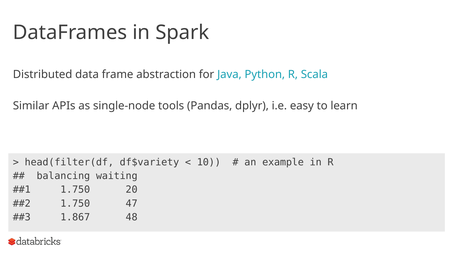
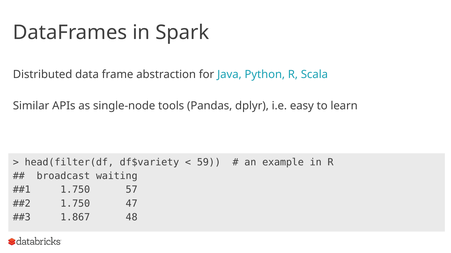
10: 10 -> 59 (209, 163)
balancing: balancing -> broadcast (63, 176)
20: 20 -> 57 (132, 190)
